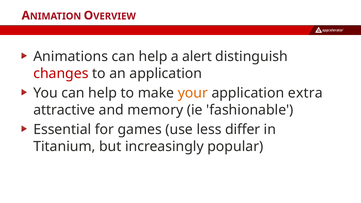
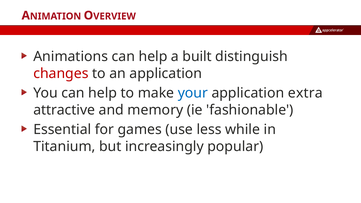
alert: alert -> built (197, 57)
your colour: orange -> blue (193, 93)
differ: differ -> while (243, 130)
